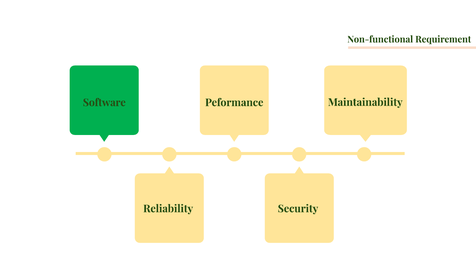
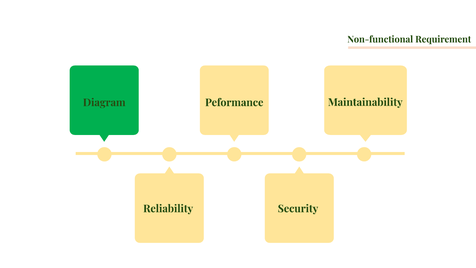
Software: Software -> Diagram (104, 103)
